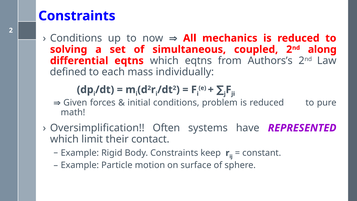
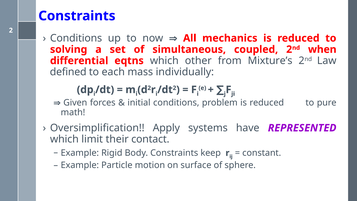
along: along -> when (322, 49)
which eqtns: eqtns -> other (198, 61)
Authors’s: Authors’s -> Mixture’s (270, 61)
Often: Often -> Apply (166, 128)
